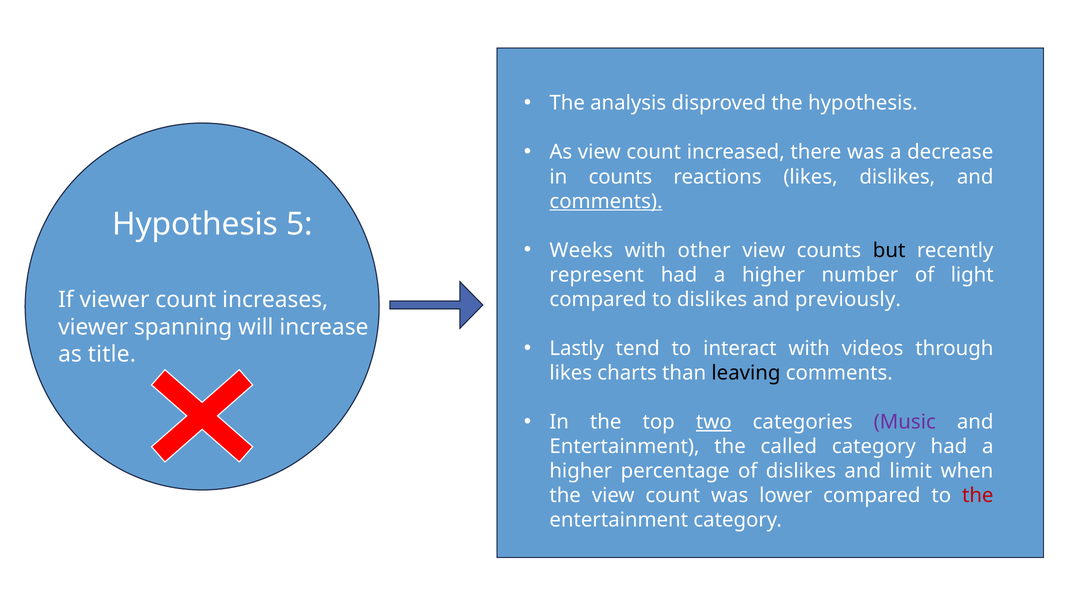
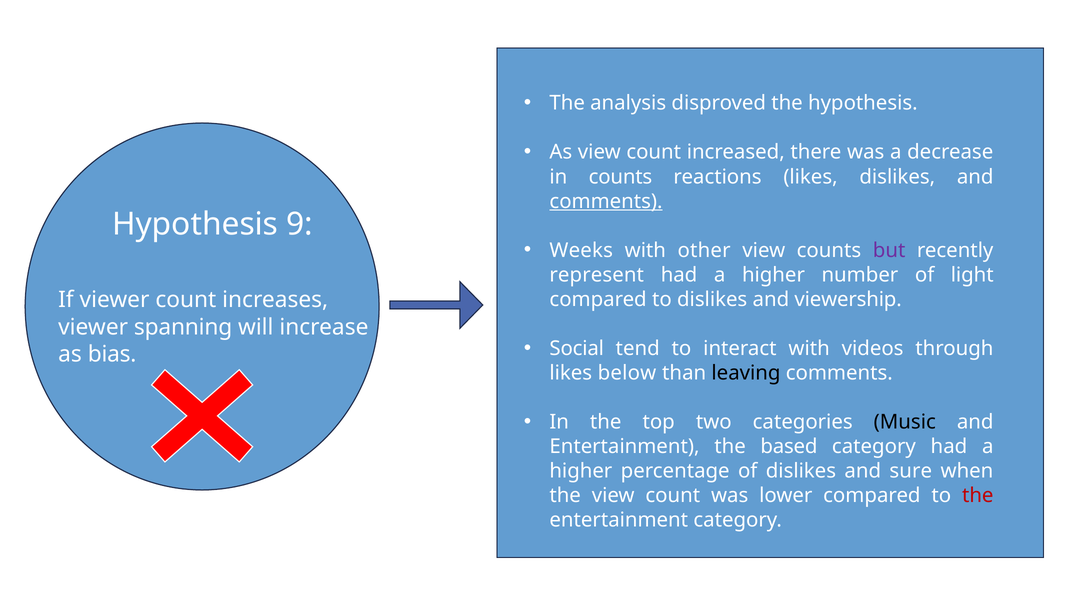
5: 5 -> 9 (300, 224)
but colour: black -> purple (889, 250)
previously: previously -> viewership (848, 299)
Lastly: Lastly -> Social (577, 348)
title: title -> bias (112, 354)
charts: charts -> below (627, 373)
two underline: present -> none (714, 422)
Music colour: purple -> black (905, 422)
called: called -> based (789, 446)
limit: limit -> sure (911, 471)
